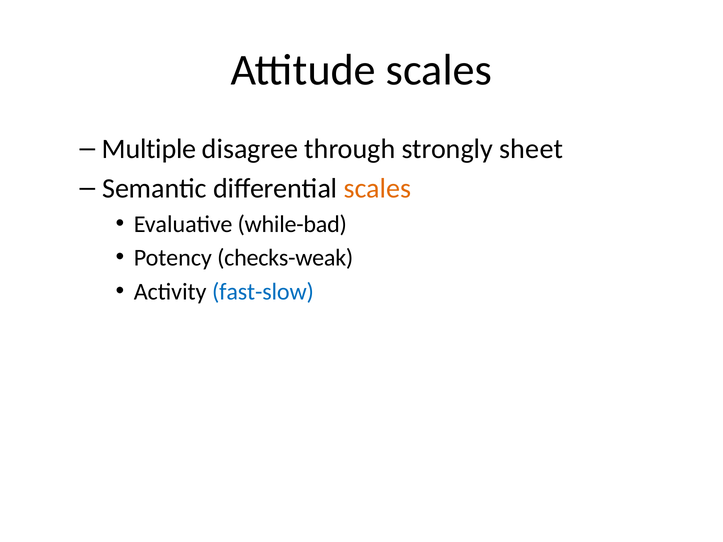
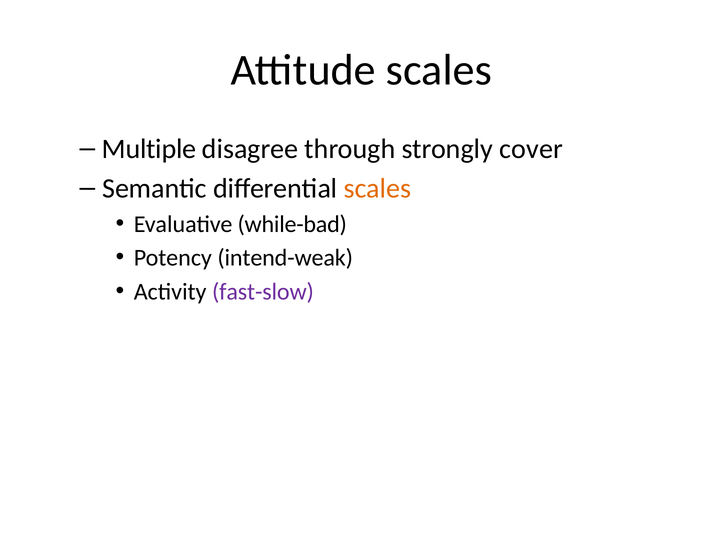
sheet: sheet -> cover (531, 149)
checks-weak: checks-weak -> intend-weak (285, 258)
fast-slow colour: blue -> purple (263, 292)
